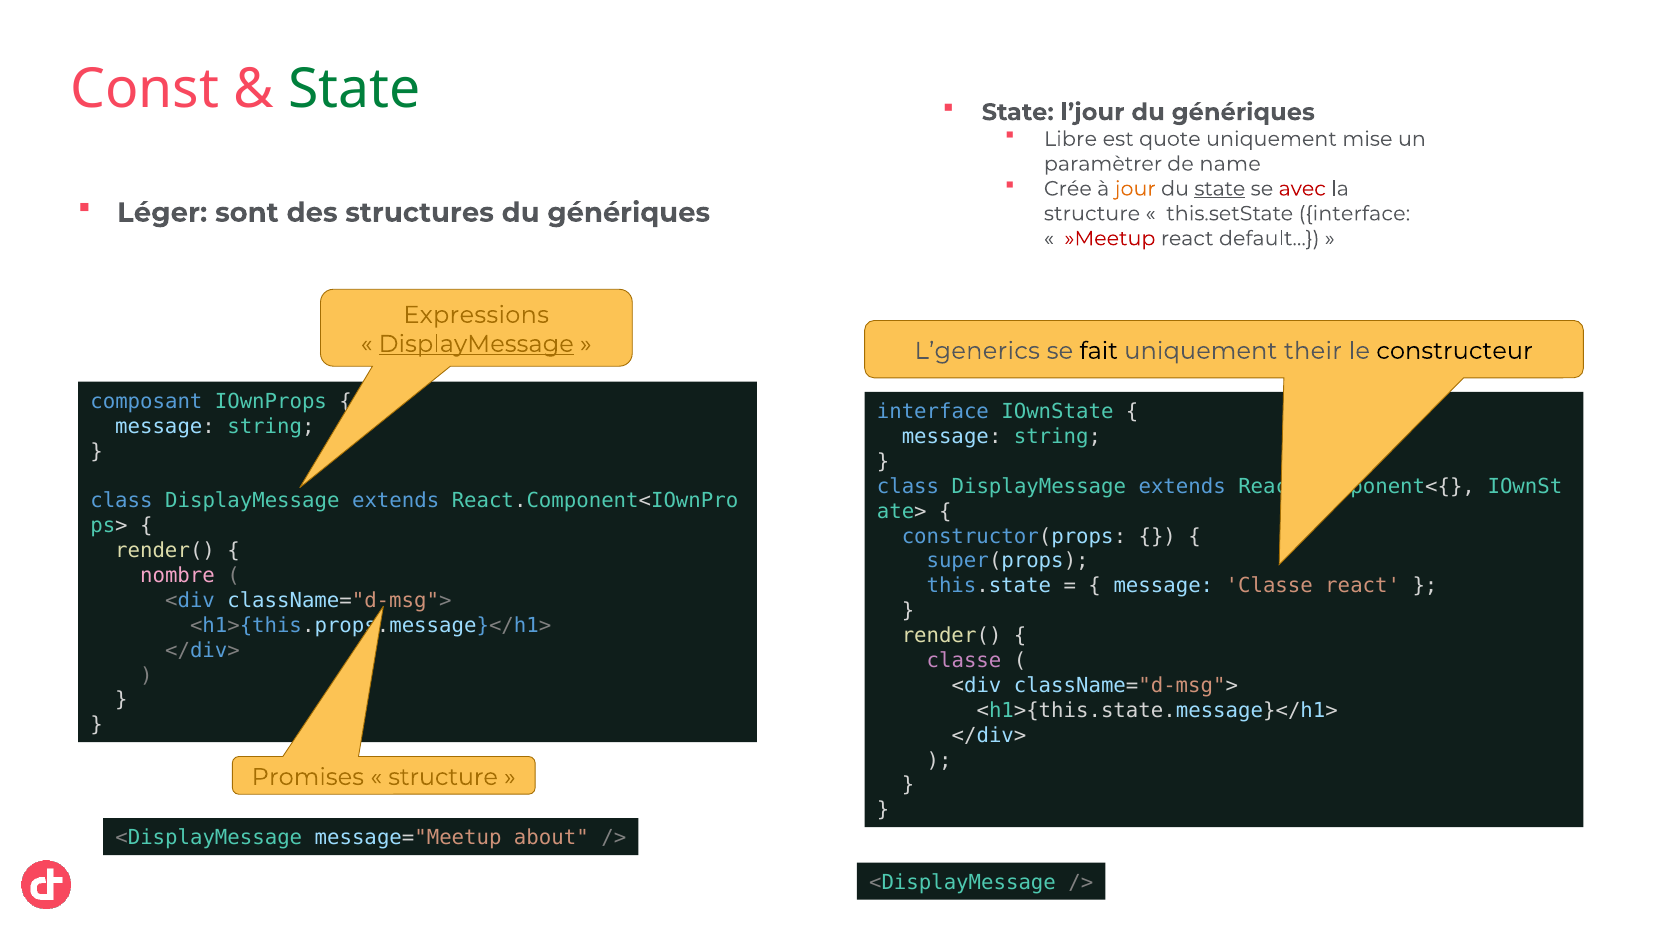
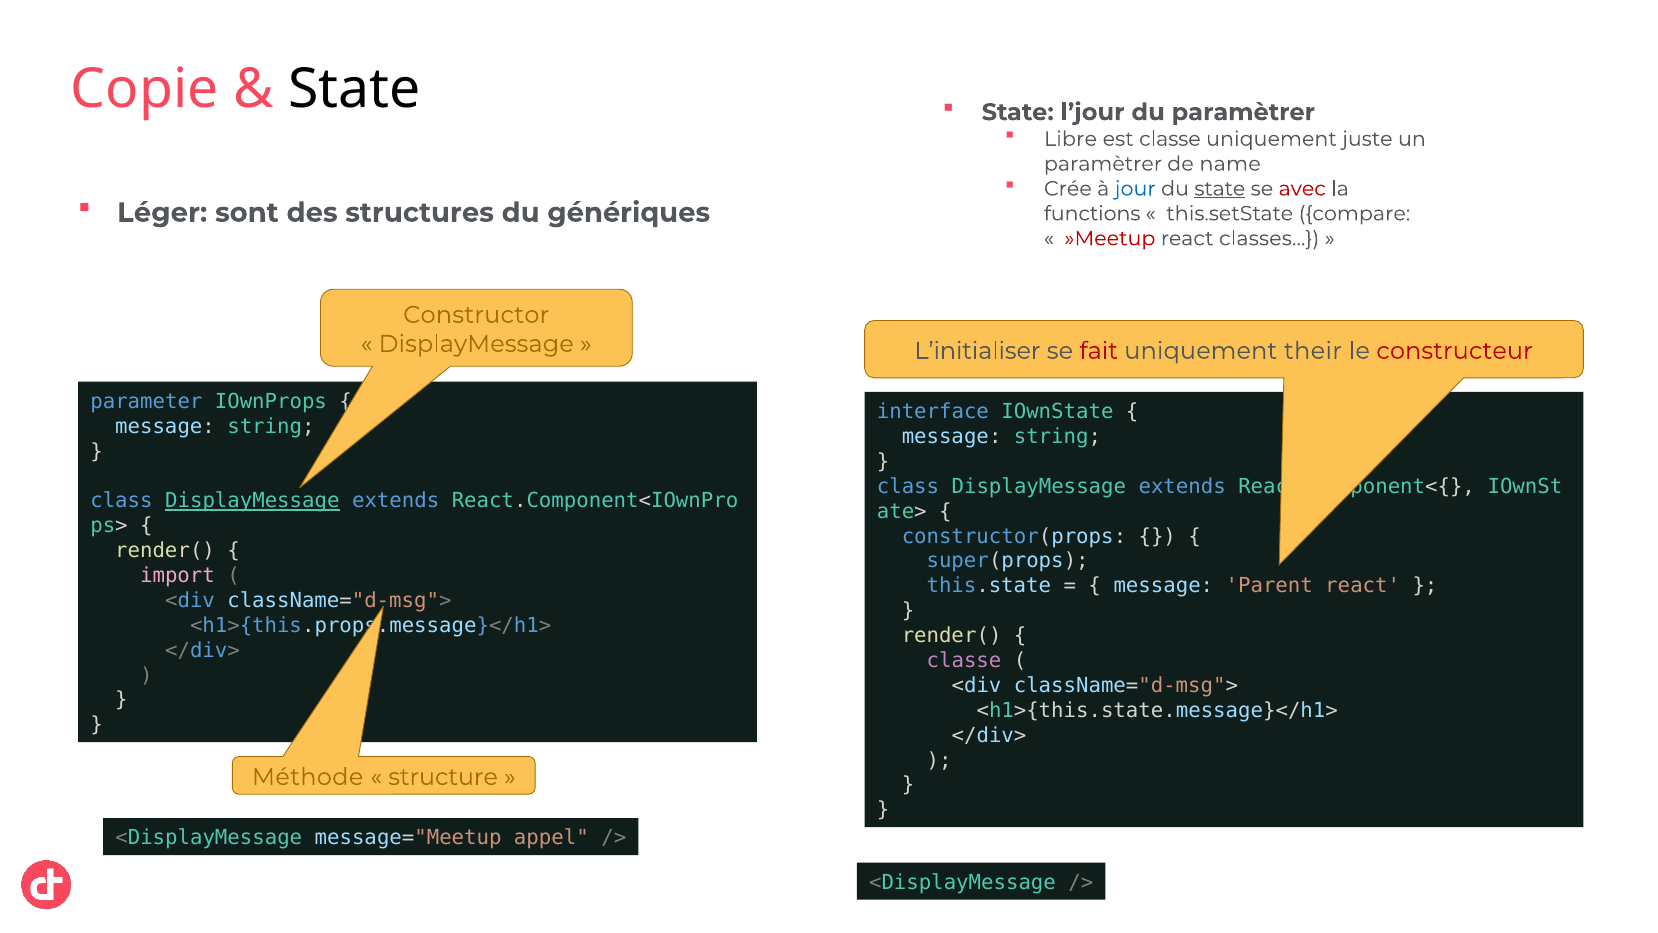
Const: Const -> Copie (145, 90)
State colour: green -> black (355, 90)
génériques: génériques -> paramètrer (1243, 112)
est quote: quote -> classe (1170, 139)
mise: mise -> juste (1367, 139)
jour colour: orange -> blue (1135, 189)
structure: structure -> functions (1092, 214)
this.setState interface: interface -> compare (1354, 214)
default…: default… -> classes… (1269, 238)
Expressions: Expressions -> Constructor (476, 315)
DisplayMessage underline: present -> none (476, 344)
L’generics: L’generics -> L’initialiser (977, 351)
fait colour: black -> red (1099, 351)
constructeur colour: black -> red (1455, 351)
composant: composant -> parameter (146, 401)
DisplayMessage underline: none -> present (252, 501)
nombre: nombre -> import (177, 575)
message Classe: Classe -> Parent (1269, 586)
Promises: Promises -> Méthode (308, 777)
about: about -> appel (551, 838)
